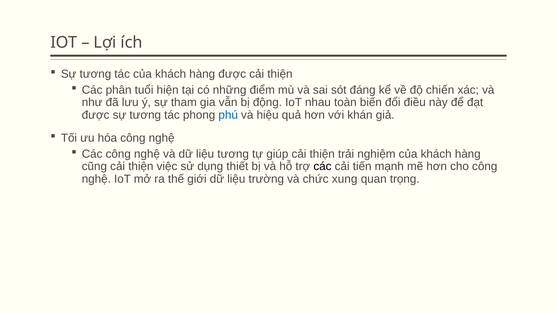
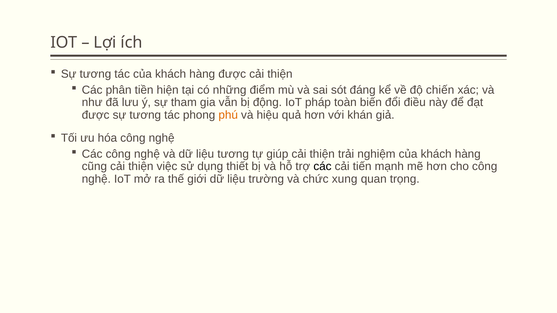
tuổi: tuổi -> tiền (144, 90)
nhau: nhau -> pháp (318, 103)
phú colour: blue -> orange (228, 115)
